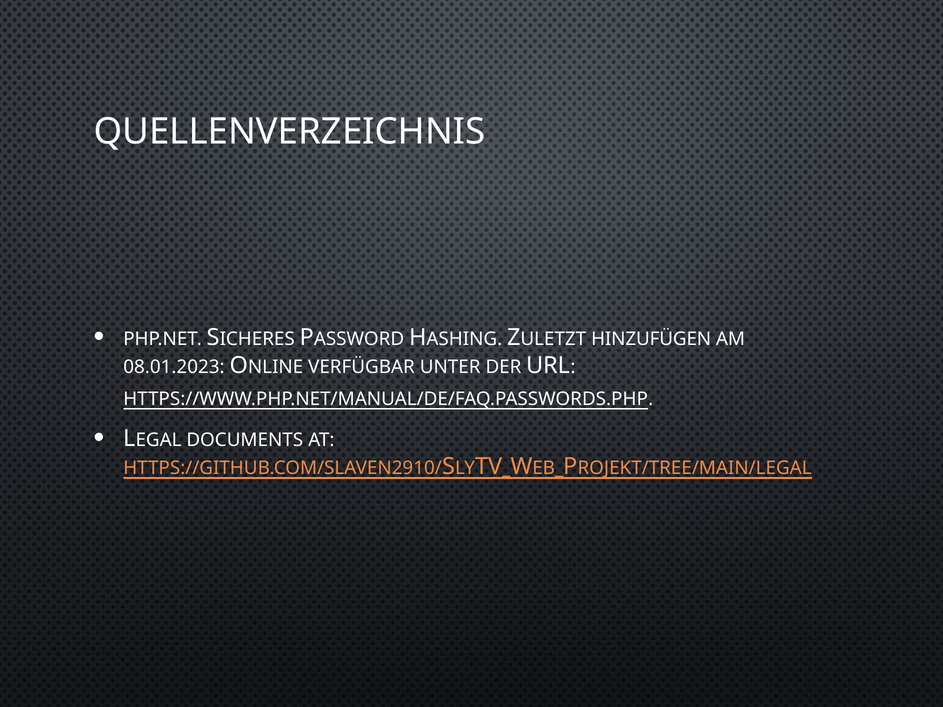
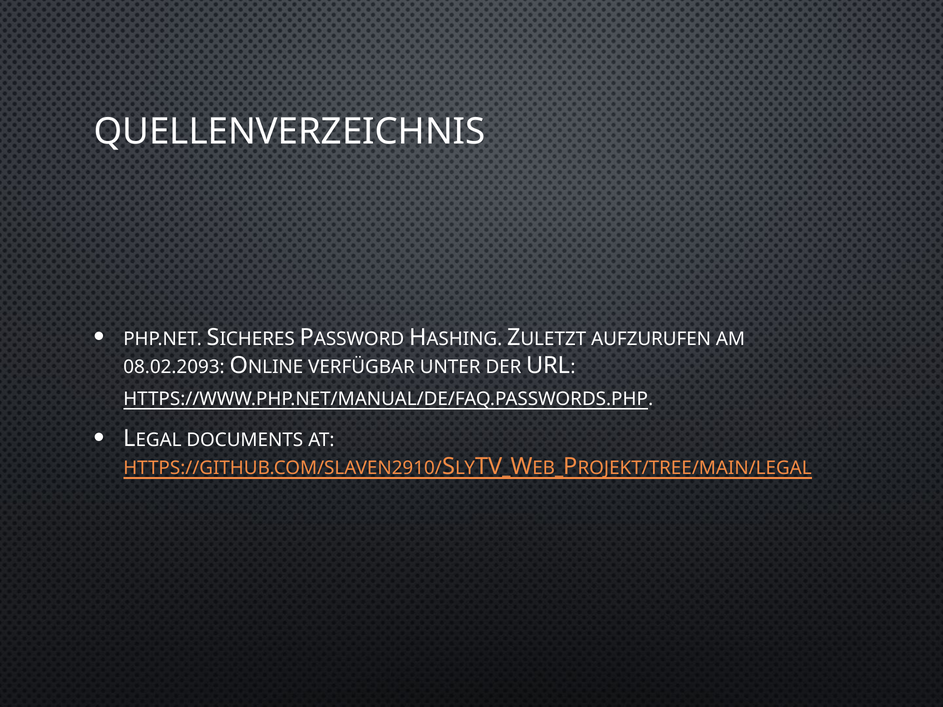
HINZUFÜGEN: HINZUFÜGEN -> AUFZURUFEN (651, 339)
08.01.2023: 08.01.2023 -> 08.02.2093 (174, 367)
